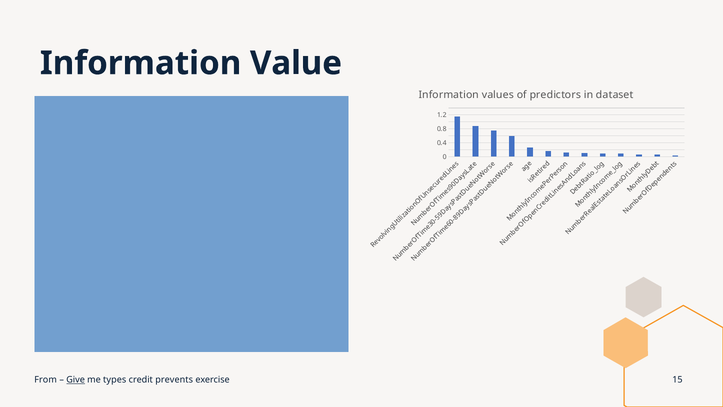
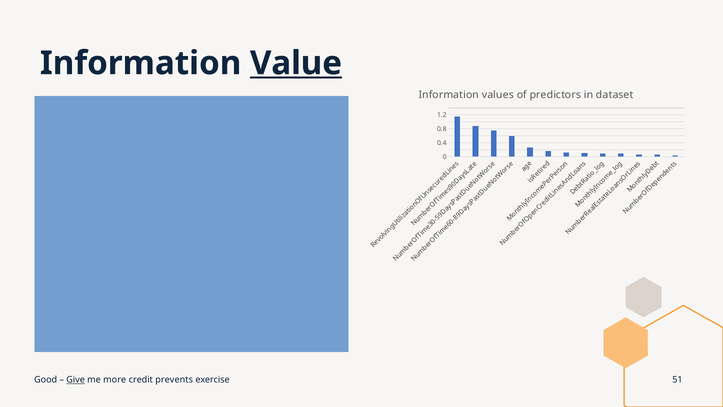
Value underline: none -> present (296, 63)
From: From -> Good (46, 379)
types: types -> more (115, 379)
15: 15 -> 51 (677, 379)
